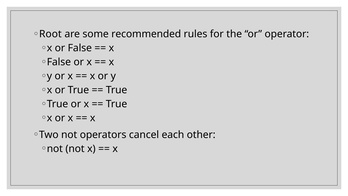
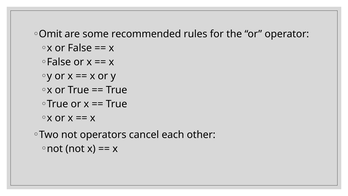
Root: Root -> Omit (51, 34)
